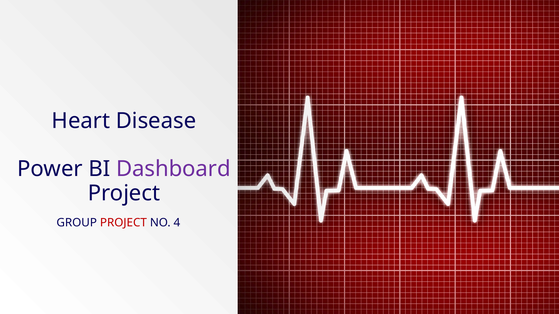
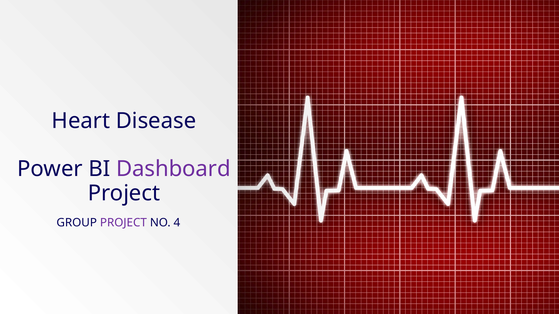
PROJECT colour: red -> purple (123, 223)
